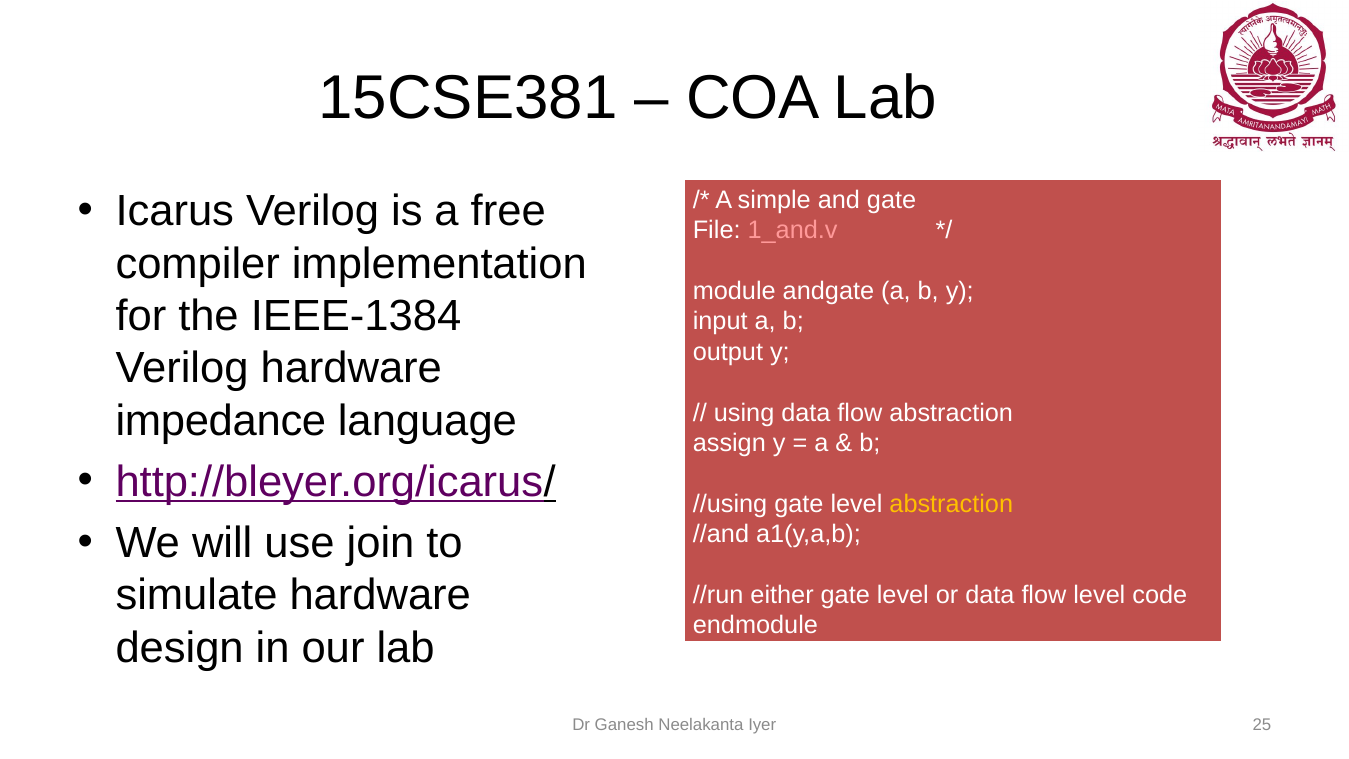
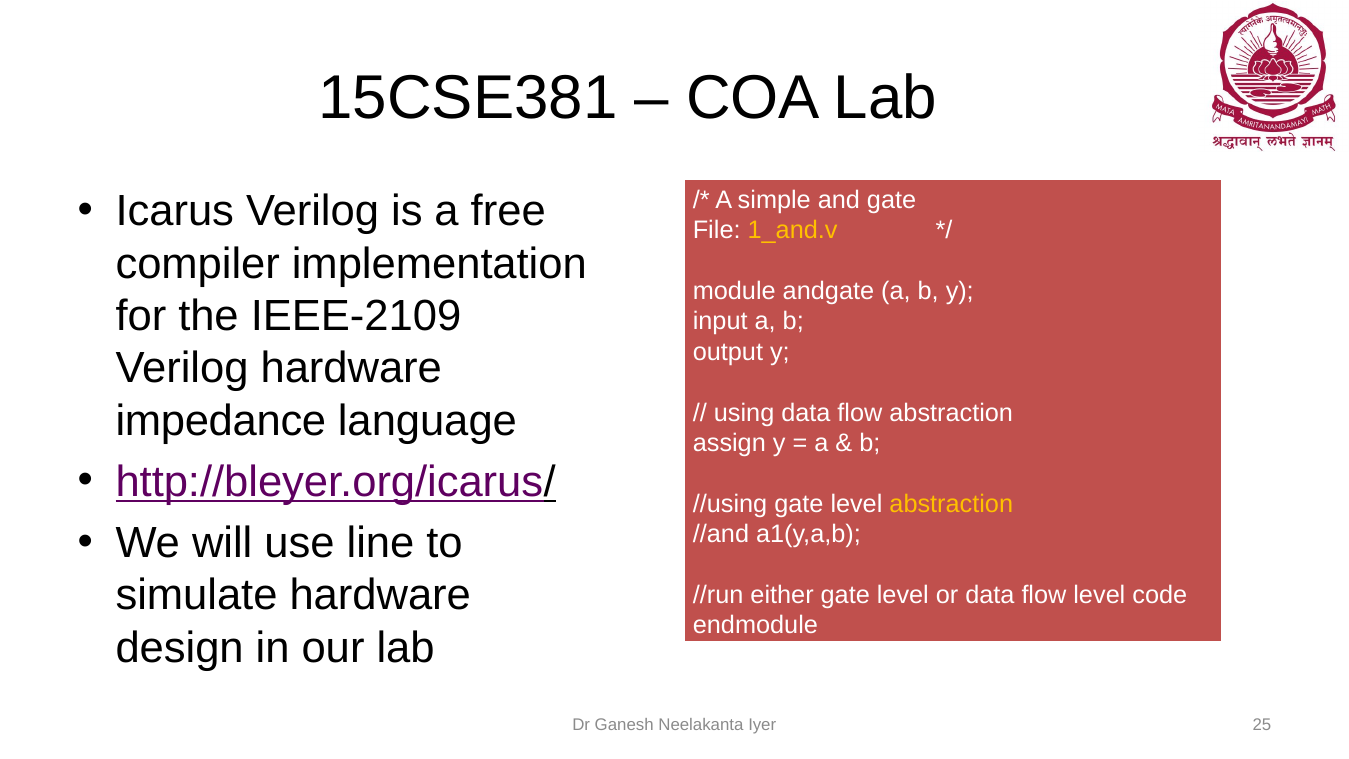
1_and.v colour: pink -> yellow (793, 231)
IEEE-1384: IEEE-1384 -> IEEE-2109 (356, 316)
join: join -> line (381, 543)
